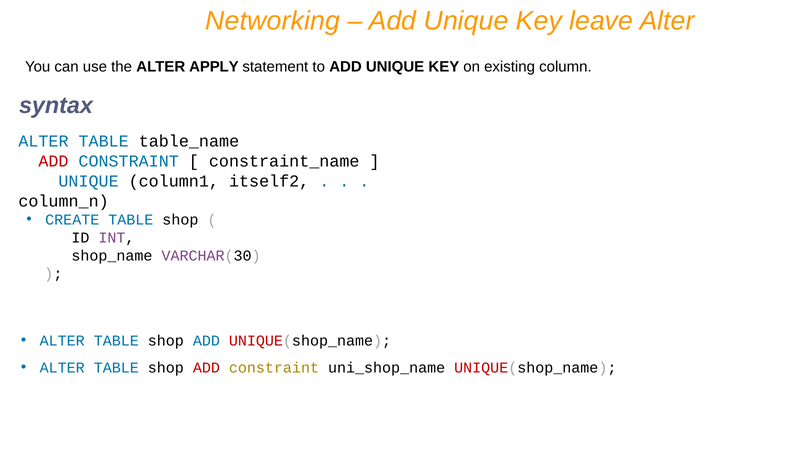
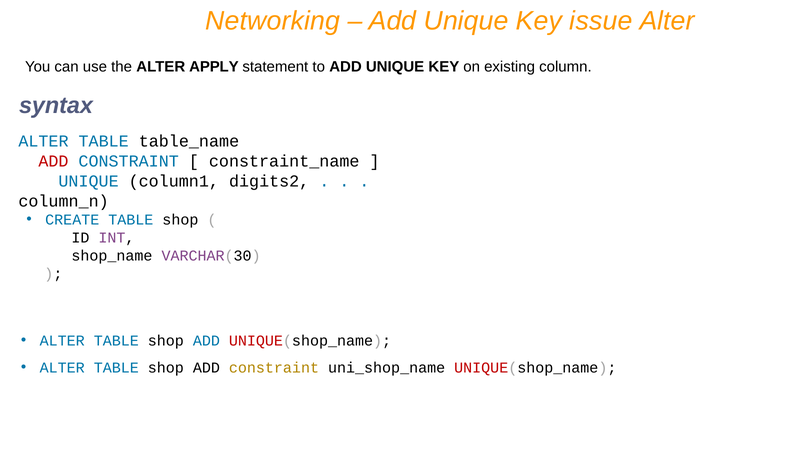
leave: leave -> issue (601, 21)
itself2: itself2 -> digits2 (269, 181)
ADD colour: red -> black (206, 367)
